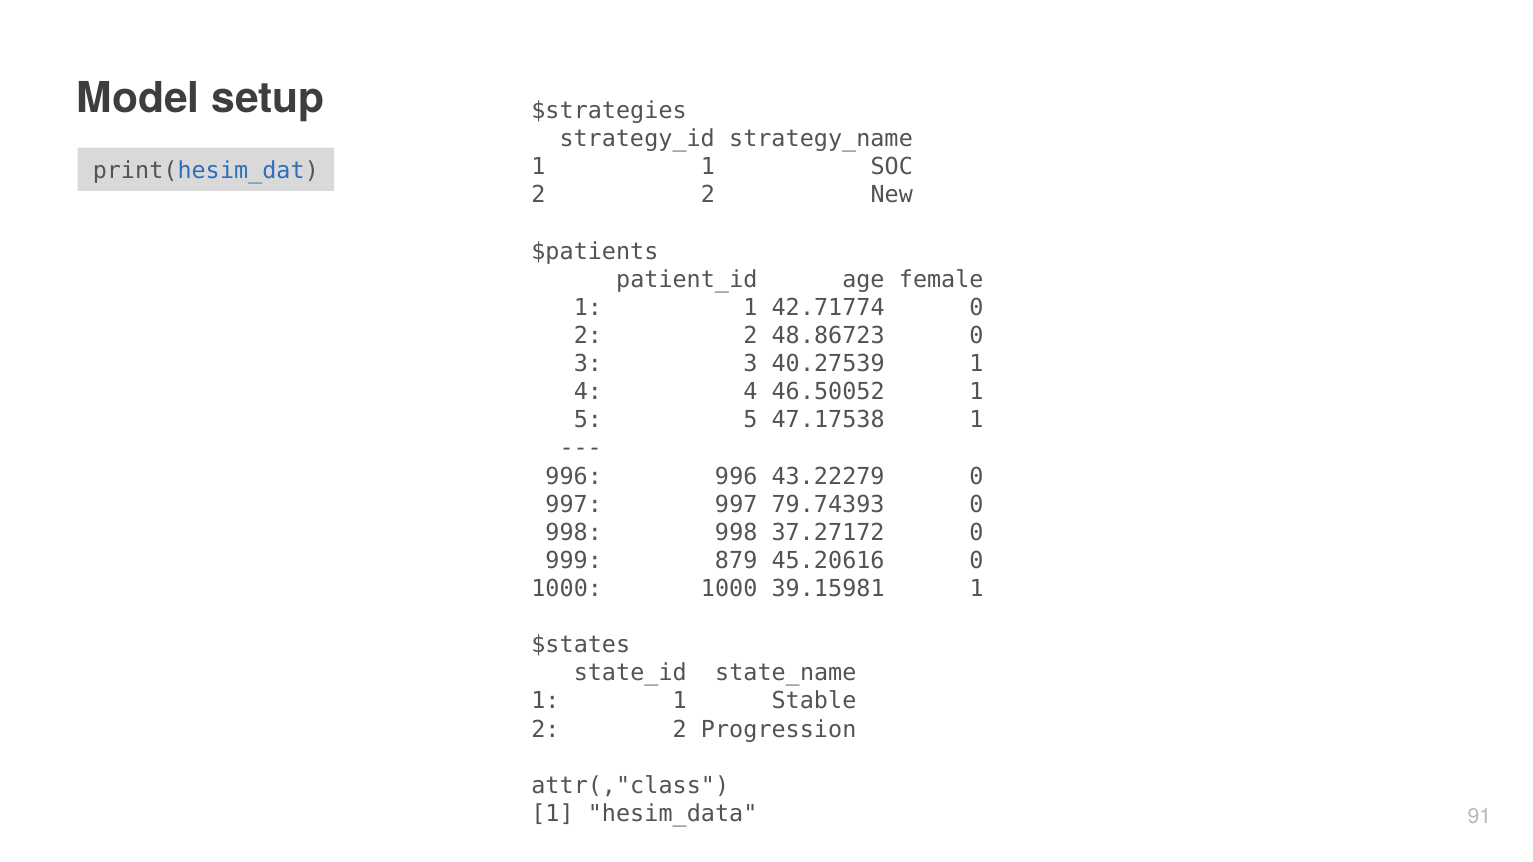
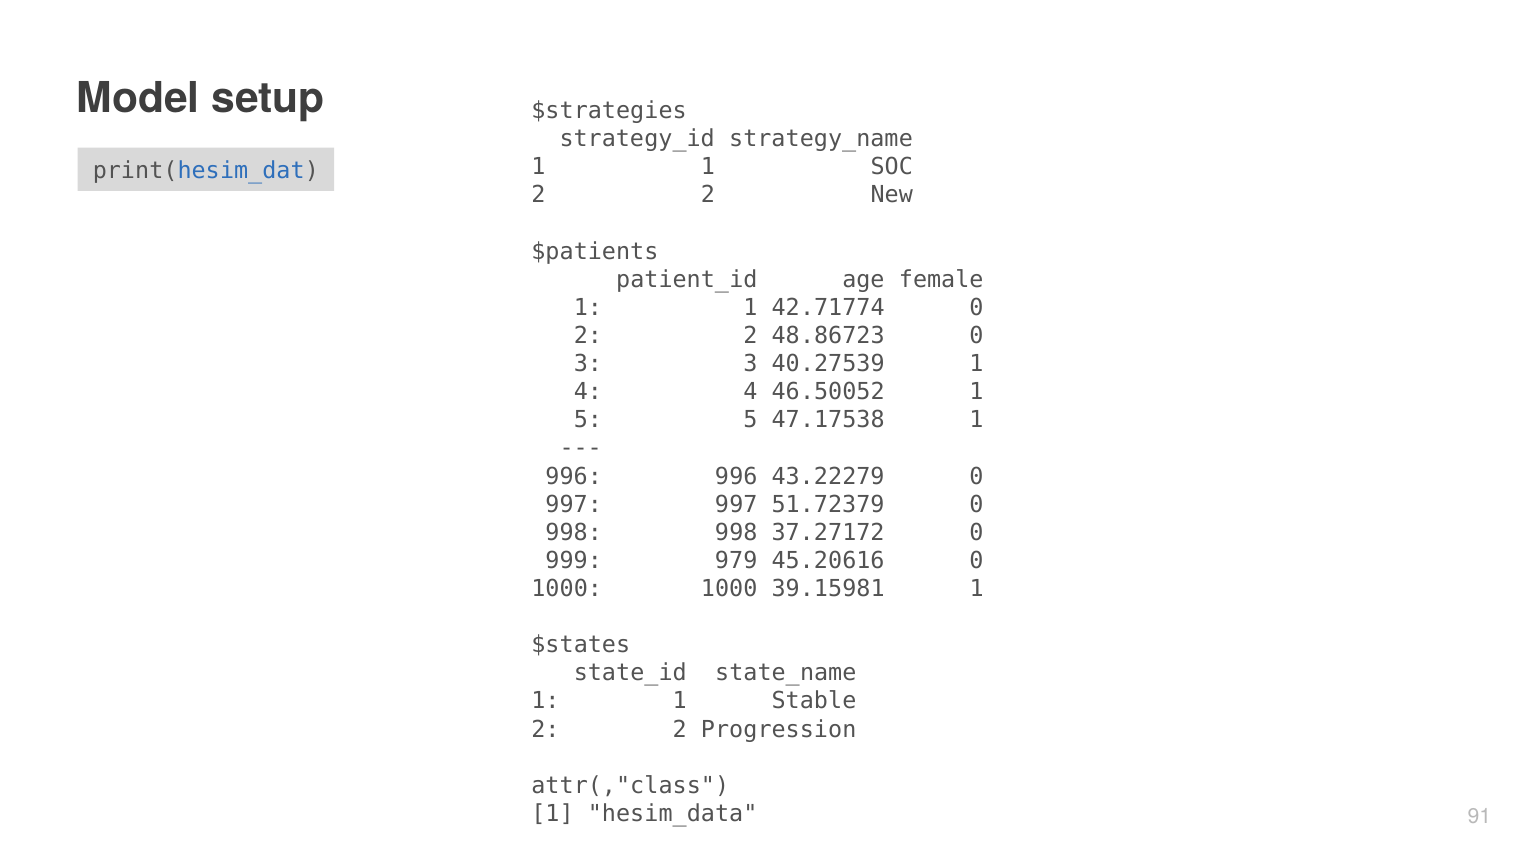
79.74393: 79.74393 -> 51.72379 (828, 505)
879: 879 -> 979 (736, 561)
